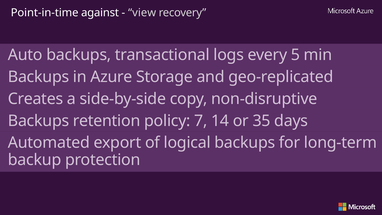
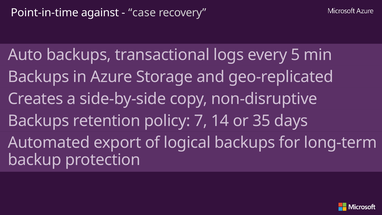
view: view -> case (142, 13)
